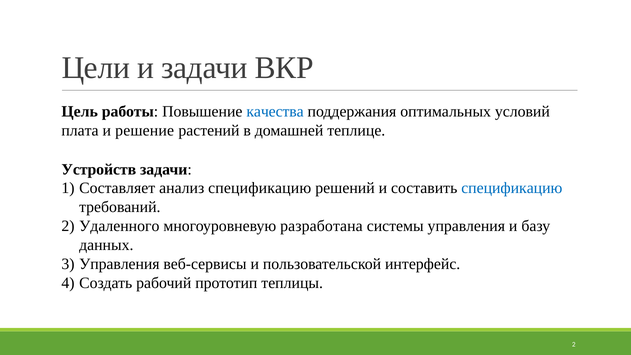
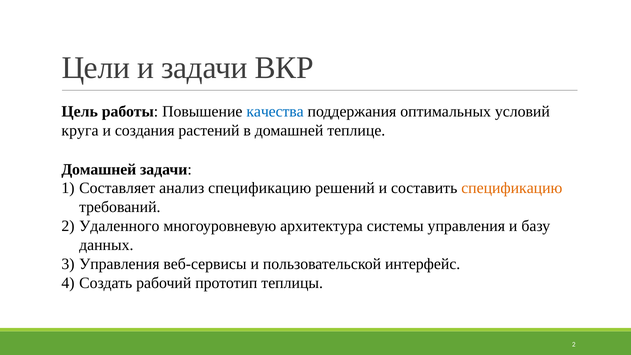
плата: плата -> круга (80, 130)
решение: решение -> создания (145, 130)
Устройств: Устройств -> Домашней (99, 169)
спецификацию colour: blue -> orange (512, 188)
разработана: разработана -> архитектура (322, 226)
